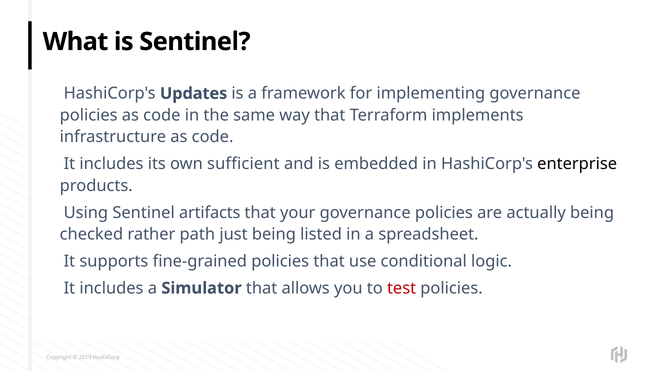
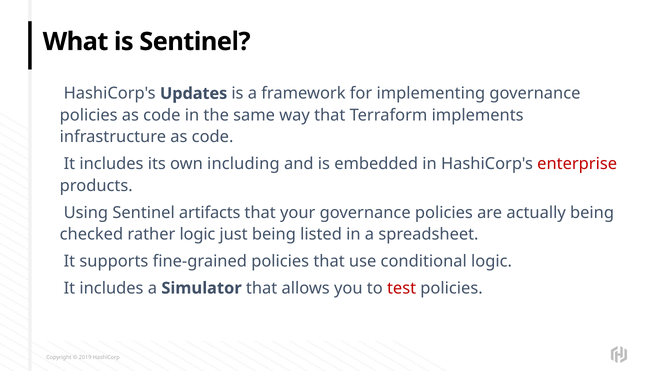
sufficient: sufficient -> including (243, 164)
enterprise colour: black -> red (577, 164)
rather path: path -> logic (197, 234)
